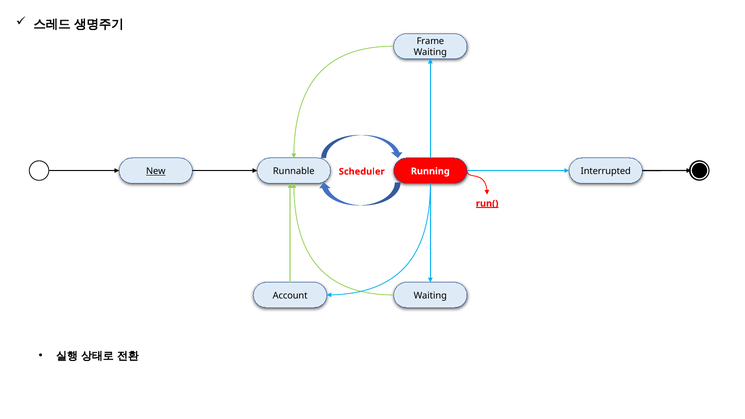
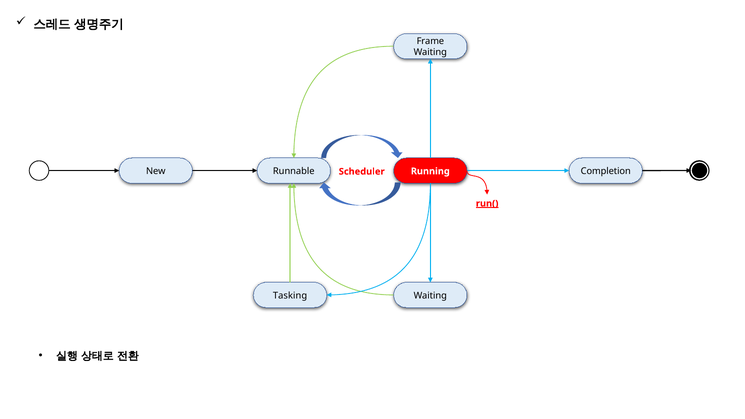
New underline: present -> none (156, 171)
Interrupted: Interrupted -> Completion (606, 171)
Account: Account -> Tasking (290, 296)
